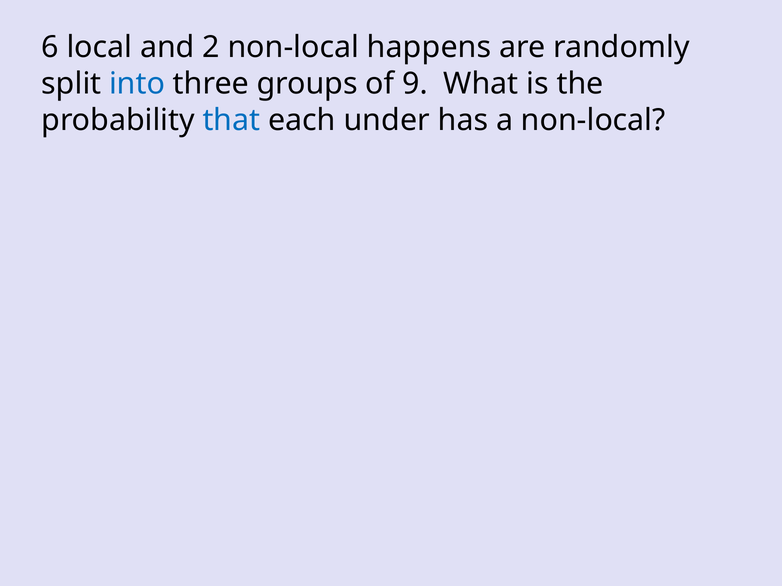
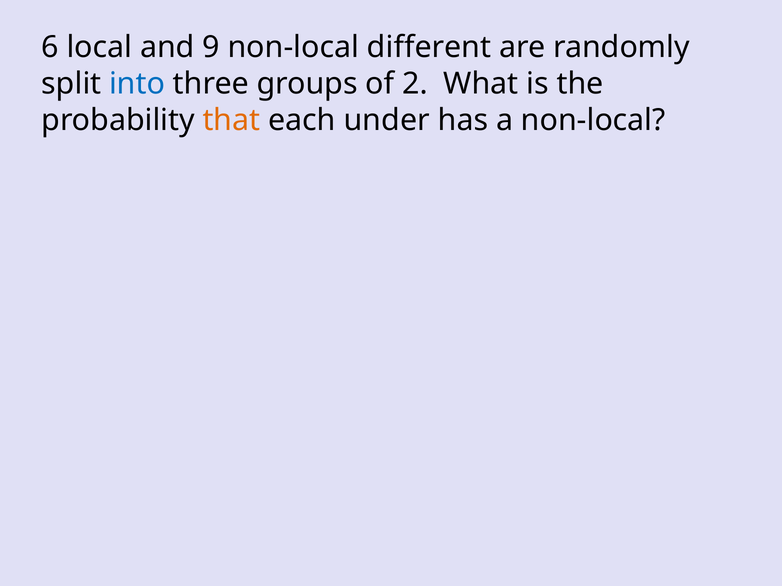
2: 2 -> 9 (211, 47)
happens: happens -> different (429, 47)
9: 9 -> 2 (415, 84)
that colour: blue -> orange (231, 121)
